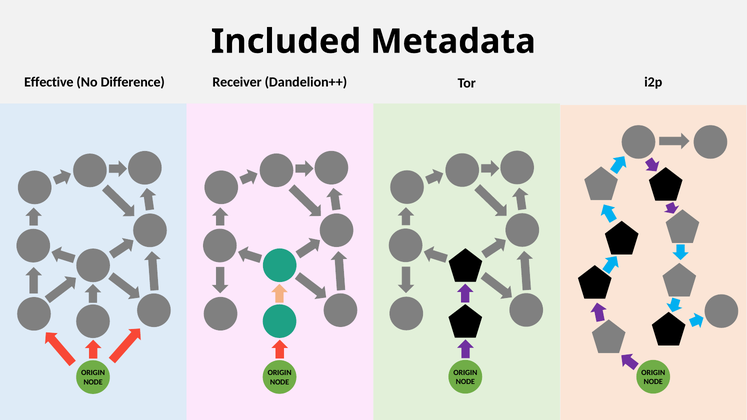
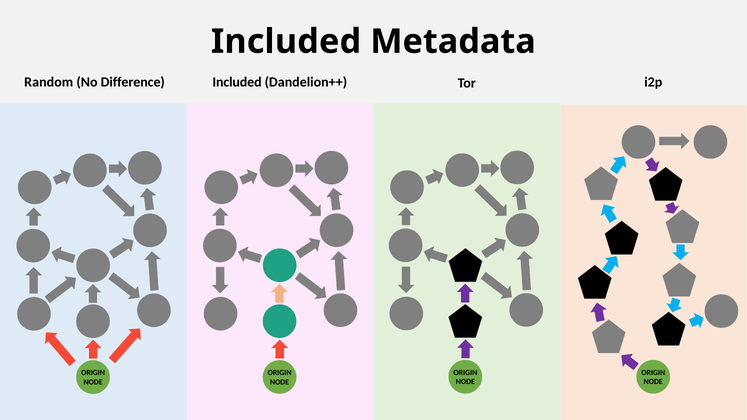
Effective: Effective -> Random (49, 82)
Receiver: Receiver -> Included (237, 82)
